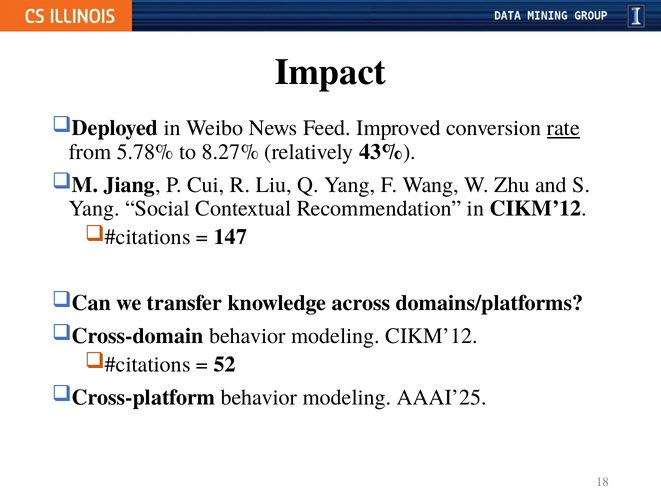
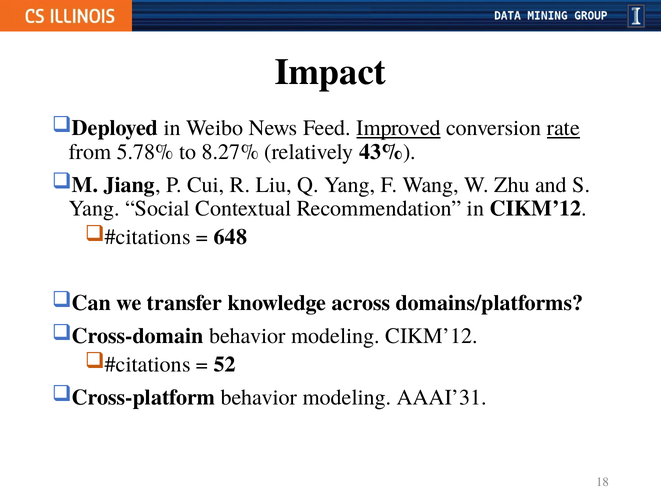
Improved underline: none -> present (399, 128)
147: 147 -> 648 (230, 237)
AAAI’25: AAAI’25 -> AAAI’31 (442, 397)
